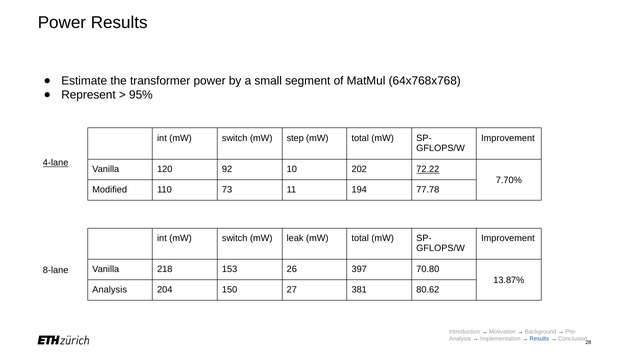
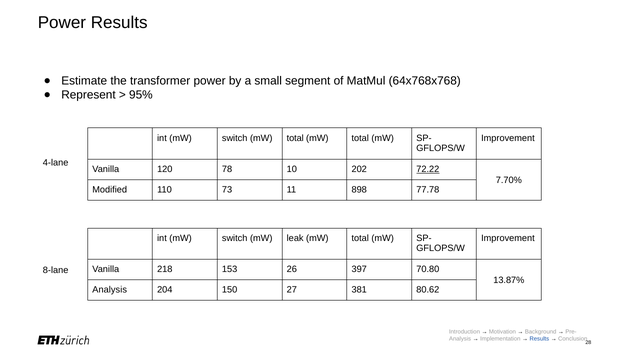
switch mW step: step -> total (295, 138)
4-lane underline: present -> none (56, 163)
92: 92 -> 78 (227, 169)
194: 194 -> 898 (359, 190)
